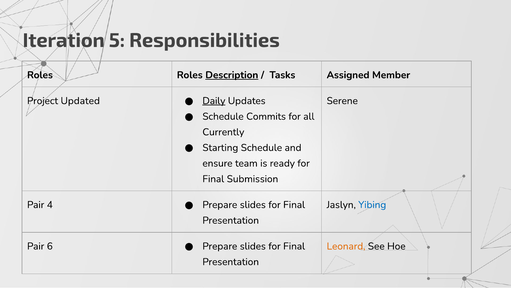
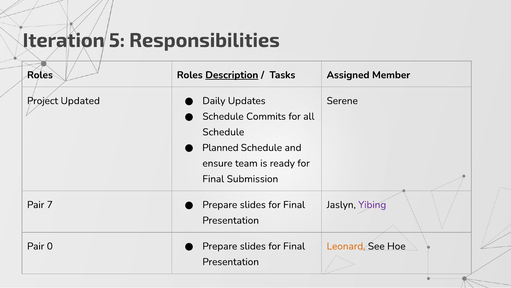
Daily underline: present -> none (214, 101)
Currently: Currently -> Schedule (223, 132)
Starting: Starting -> Planned (220, 147)
4: 4 -> 7 (50, 204)
Yibing colour: blue -> purple (372, 204)
6: 6 -> 0 (50, 246)
